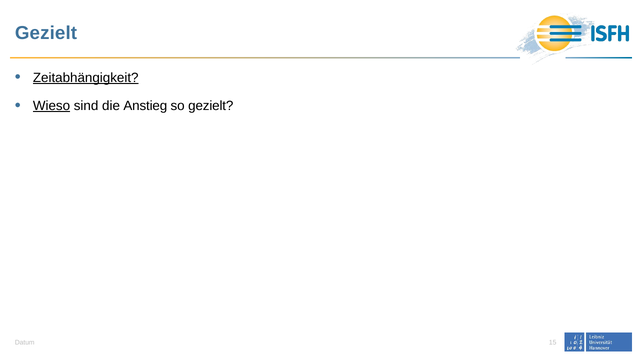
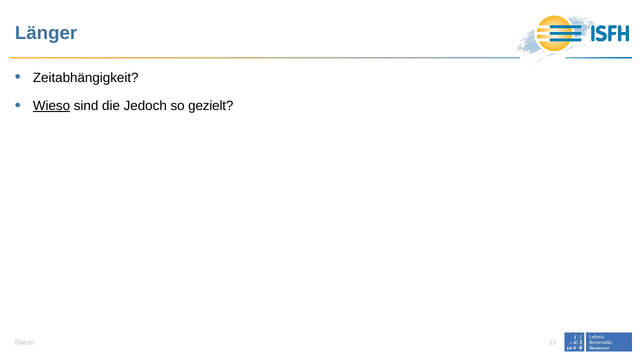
Gezielt: Gezielt -> Länger (46, 33)
Zeitabhängigkeit underline: present -> none (86, 78)
Anstieg: Anstieg -> Jedoch (145, 106)
